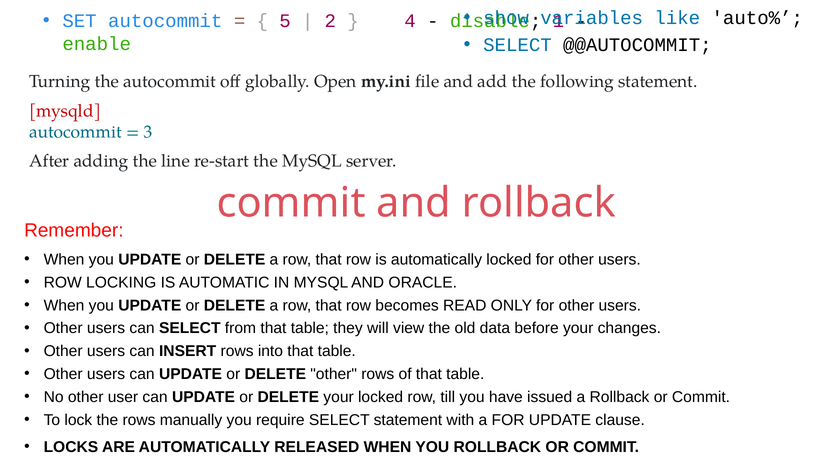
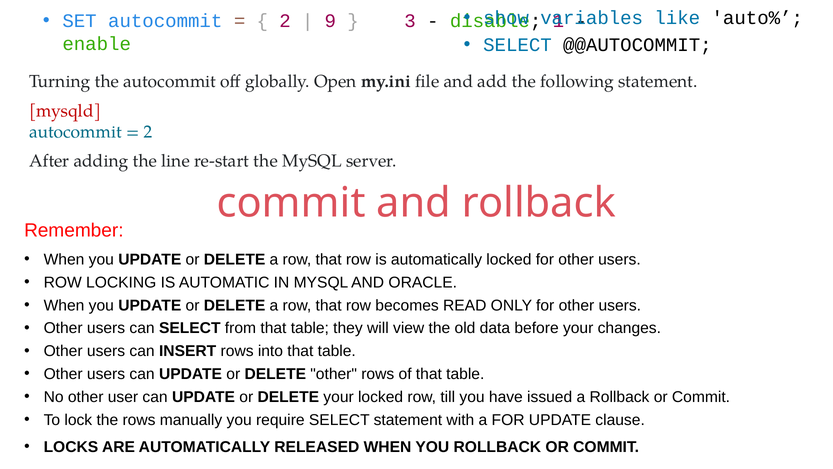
5: 5 -> 2 (285, 21)
2: 2 -> 9 (330, 21)
4: 4 -> 3 (410, 21)
3: 3 -> 2 (148, 132)
